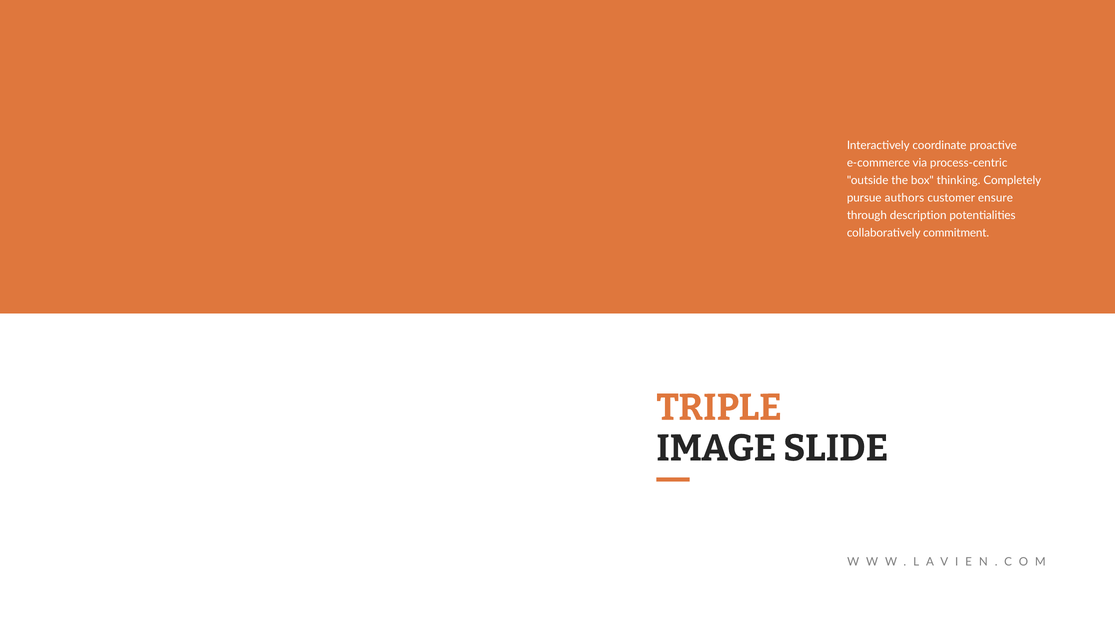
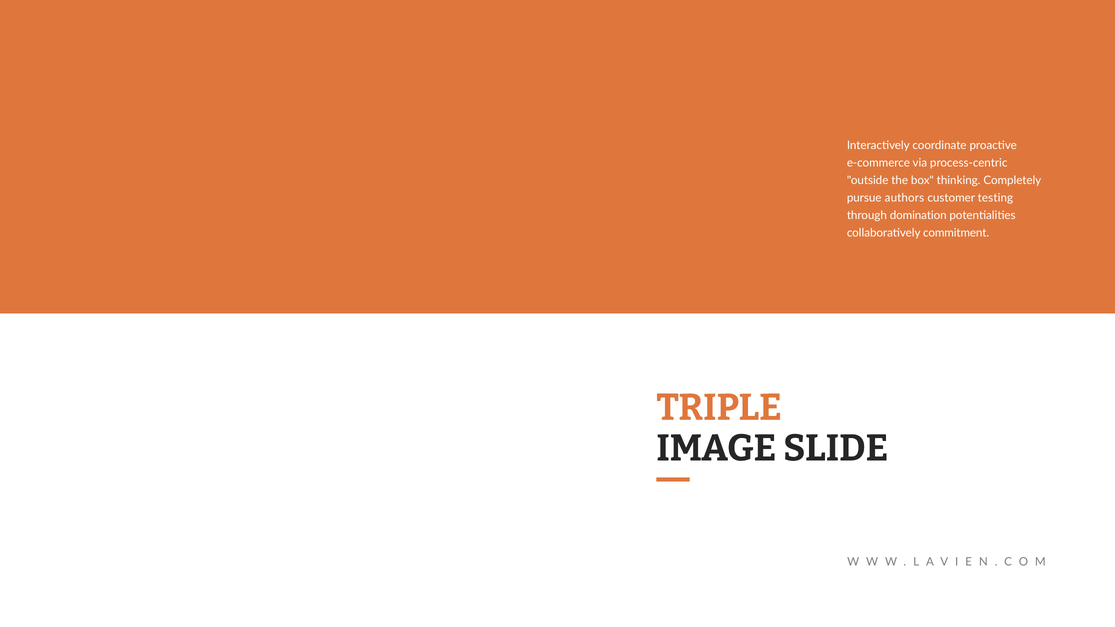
ensure: ensure -> testing (995, 198)
description: description -> domination (918, 215)
